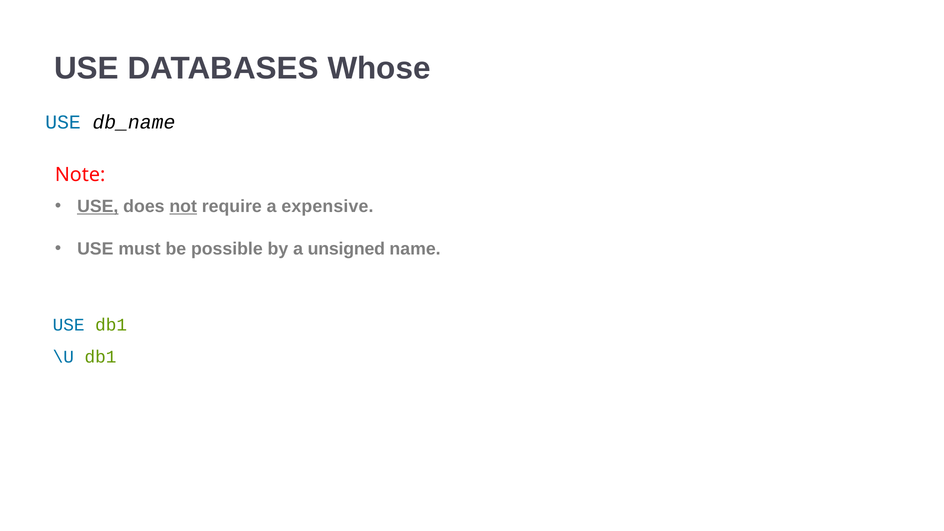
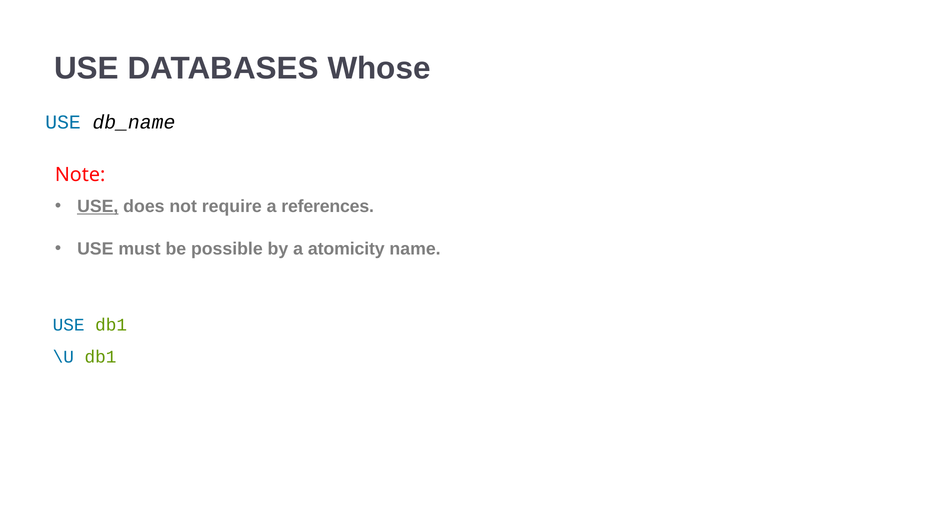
not underline: present -> none (183, 207)
expensive: expensive -> references (328, 207)
unsigned: unsigned -> atomicity (346, 249)
